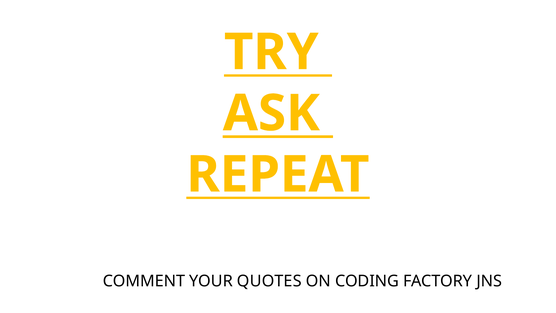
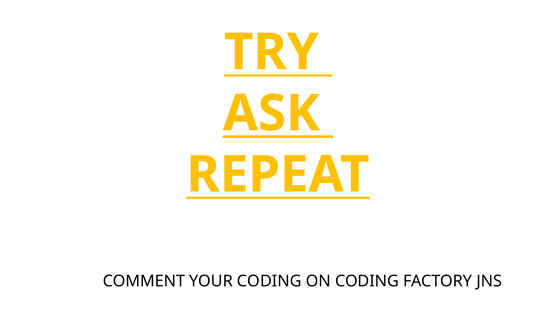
YOUR QUOTES: QUOTES -> CODING (269, 281)
